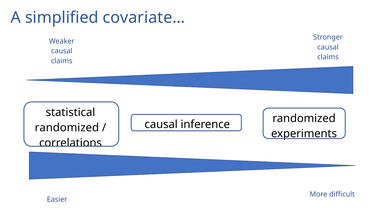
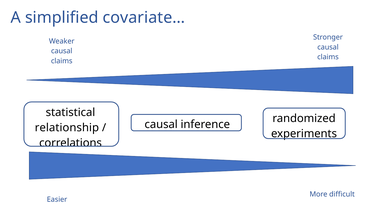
randomized: randomized -> relationship (67, 127)
